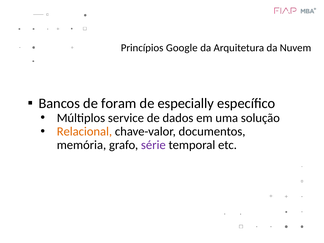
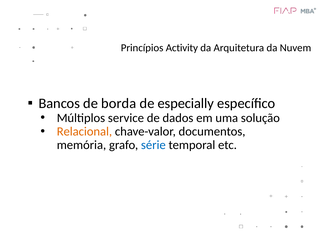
Google: Google -> Activity (182, 48)
foram: foram -> borda (119, 103)
série colour: purple -> blue (153, 145)
